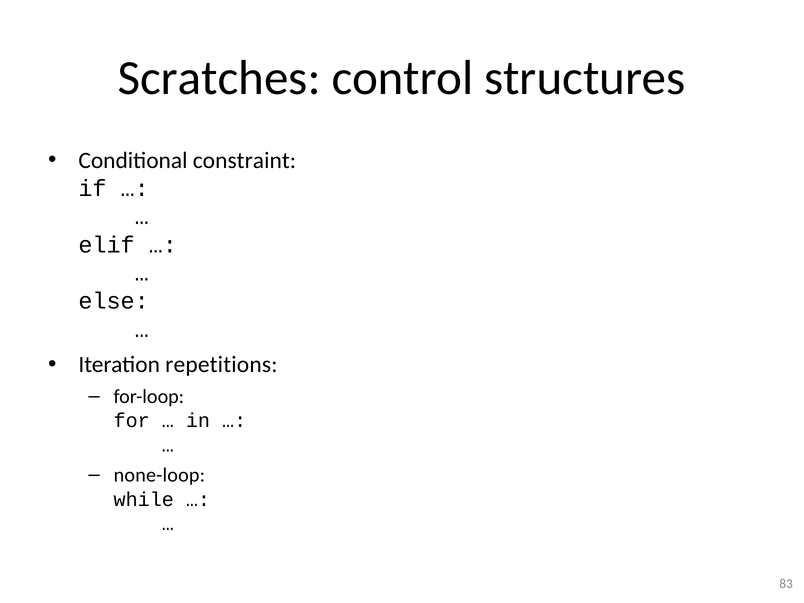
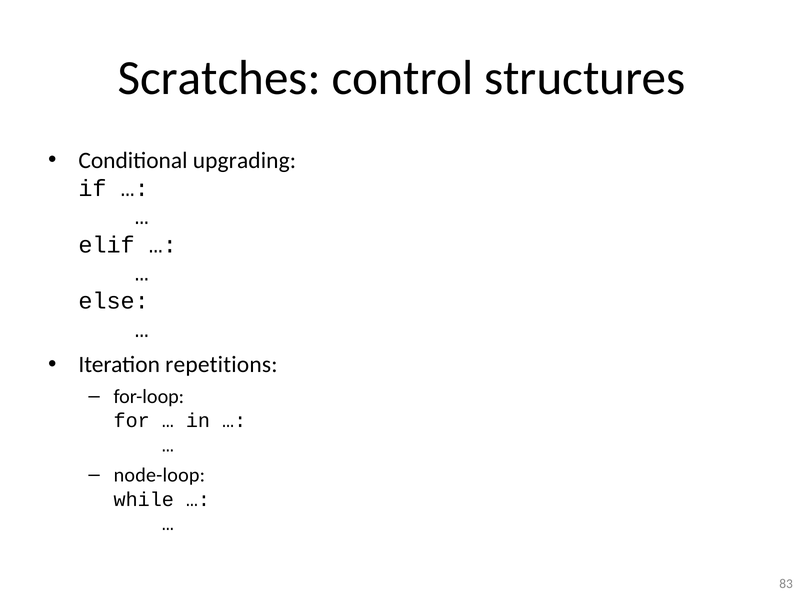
constraint: constraint -> upgrading (244, 160)
none-loop: none-loop -> node-loop (159, 475)
